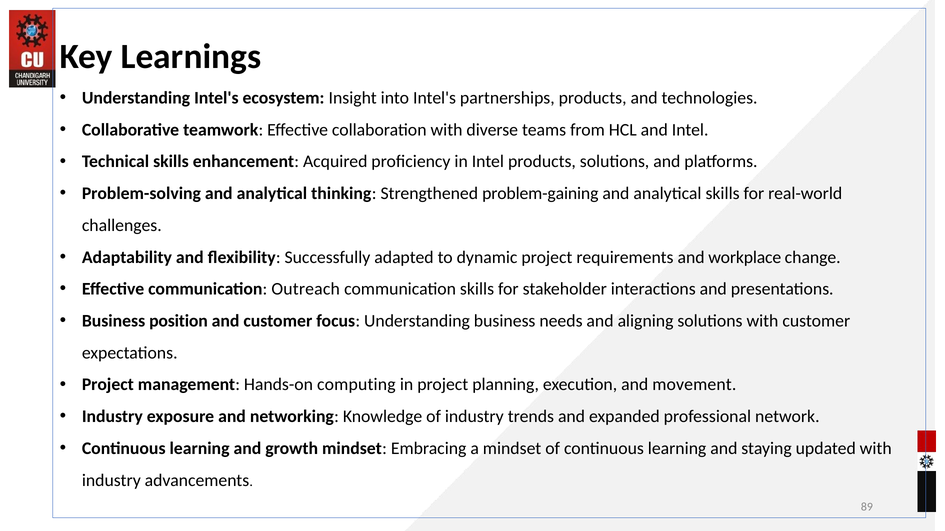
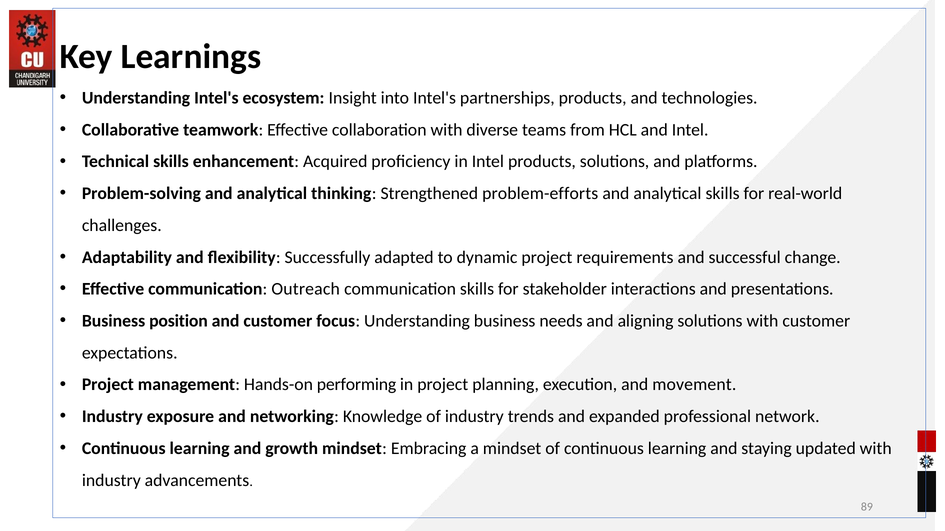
problem-gaining: problem-gaining -> problem-efforts (540, 194)
workplace: workplace -> successful (745, 257)
computing: computing -> performing (357, 385)
